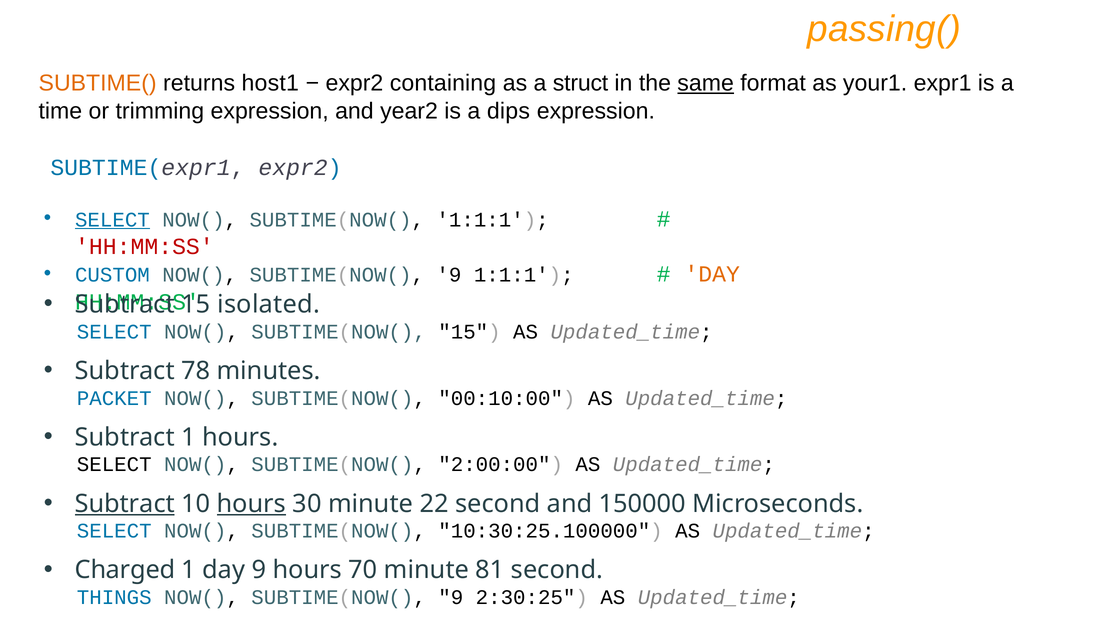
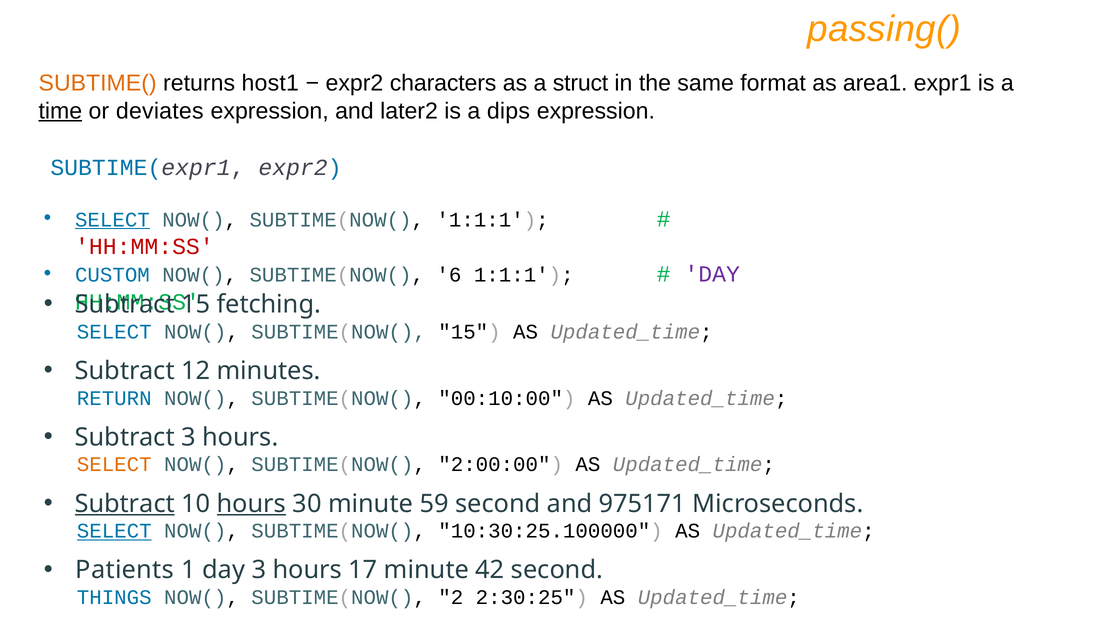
containing: containing -> characters (443, 83)
same underline: present -> none (706, 83)
your1: your1 -> area1 (875, 83)
time underline: none -> present (60, 111)
trimming: trimming -> deviates (160, 111)
year2: year2 -> later2 (409, 111)
9: 9 -> 6 (449, 275)
DAY colour: orange -> purple (712, 274)
isolated: isolated -> fetching (269, 305)
78: 78 -> 12 (196, 371)
PACKET: PACKET -> RETURN (114, 398)
Subtract 1: 1 -> 3 (189, 437)
SELECT colour: black -> orange (114, 465)
22: 22 -> 59 (434, 504)
150000: 150000 -> 975171 (642, 504)
SELECT underline: none -> present (114, 531)
Charged: Charged -> Patients (125, 570)
day 9: 9 -> 3 (259, 570)
70: 70 -> 17 (363, 570)
81: 81 -> 42 (490, 570)
9: 9 -> 2 (451, 598)
